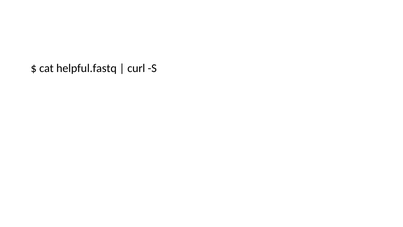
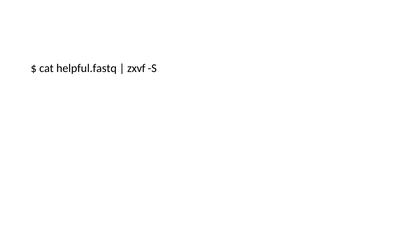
curl: curl -> zxvf (136, 68)
